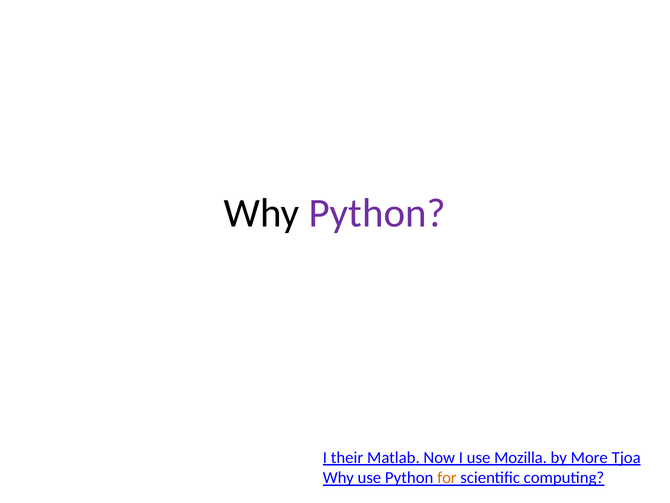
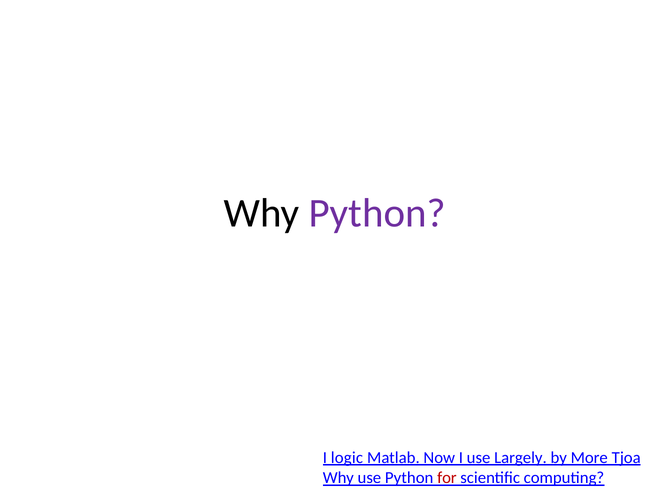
their: their -> logic (347, 457)
Mozilla: Mozilla -> Largely (520, 457)
for colour: orange -> red (447, 477)
